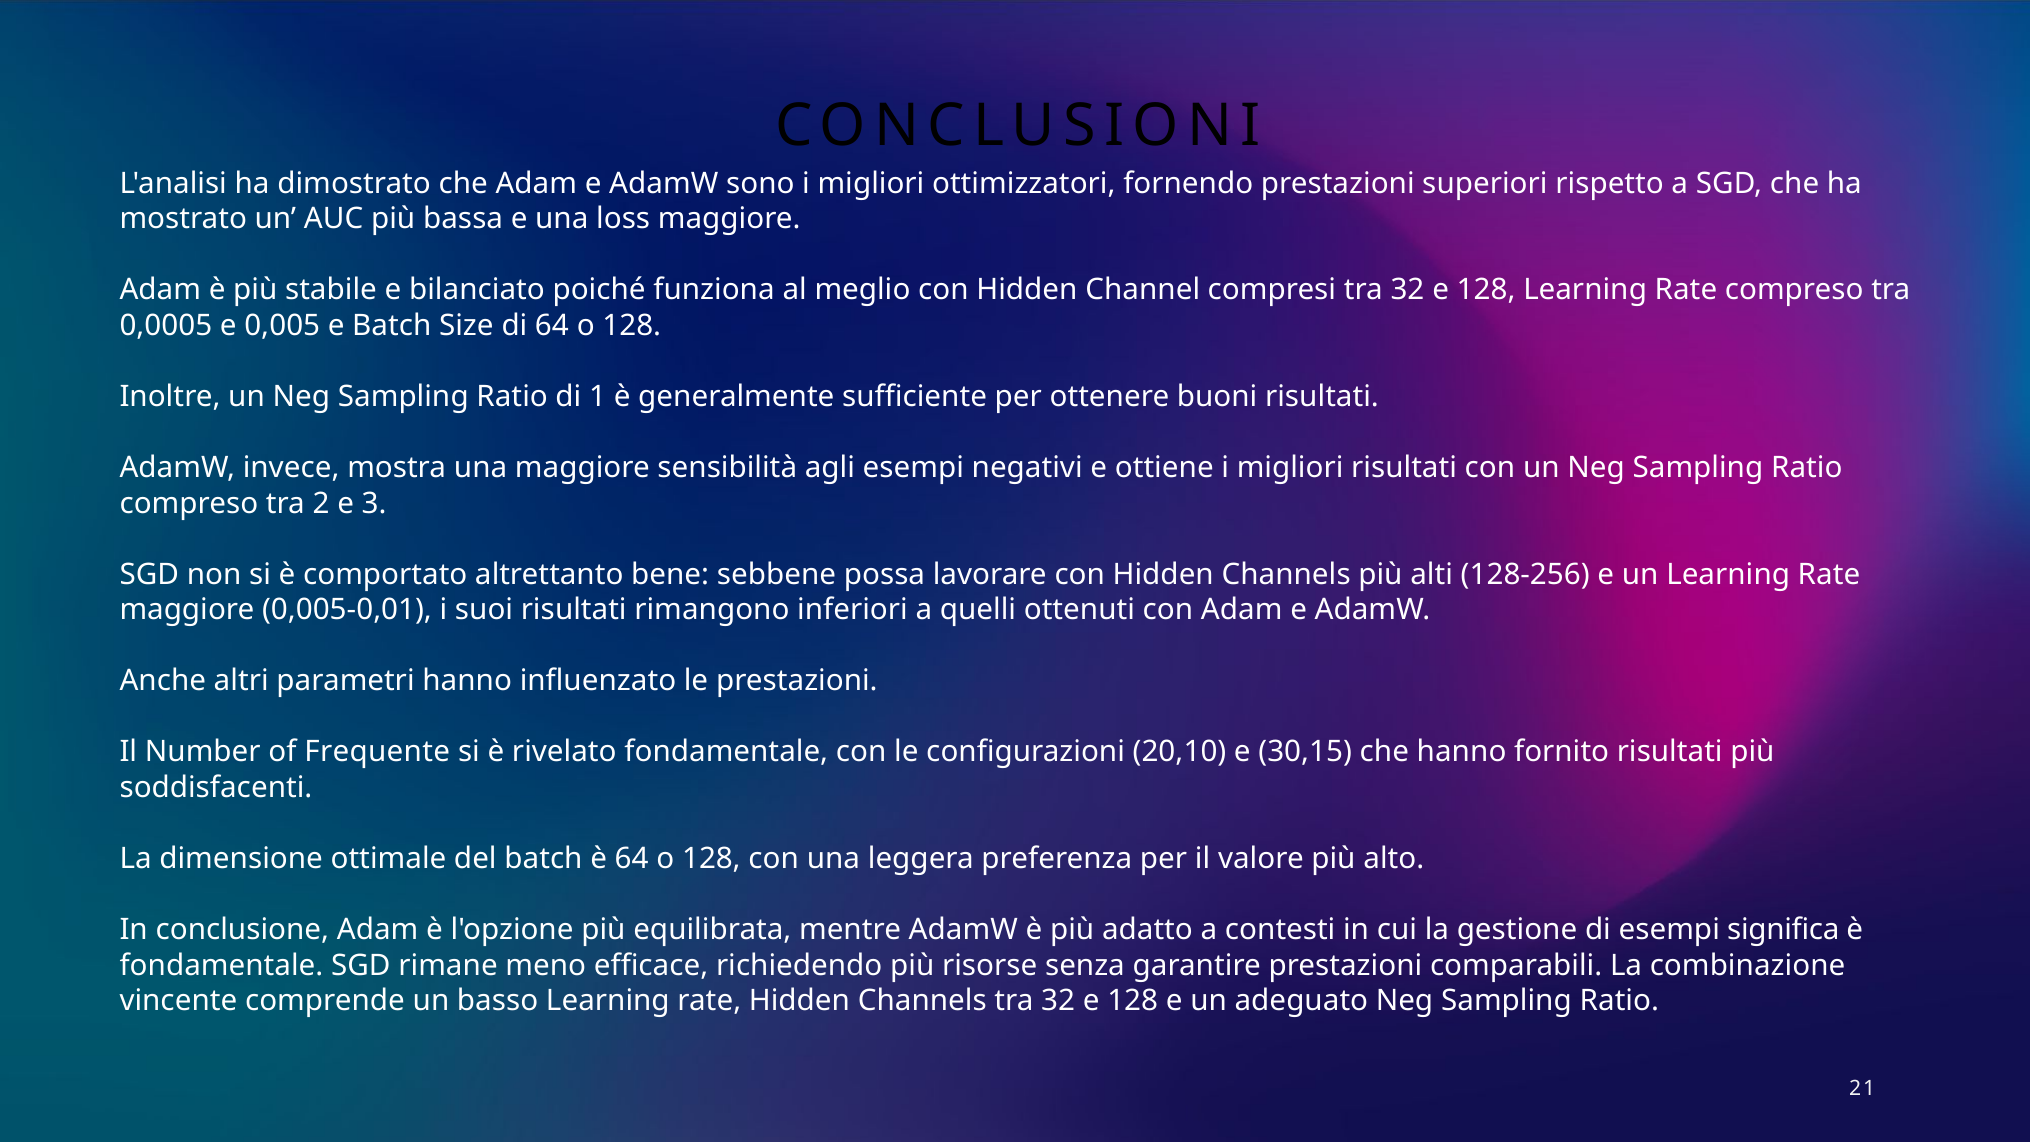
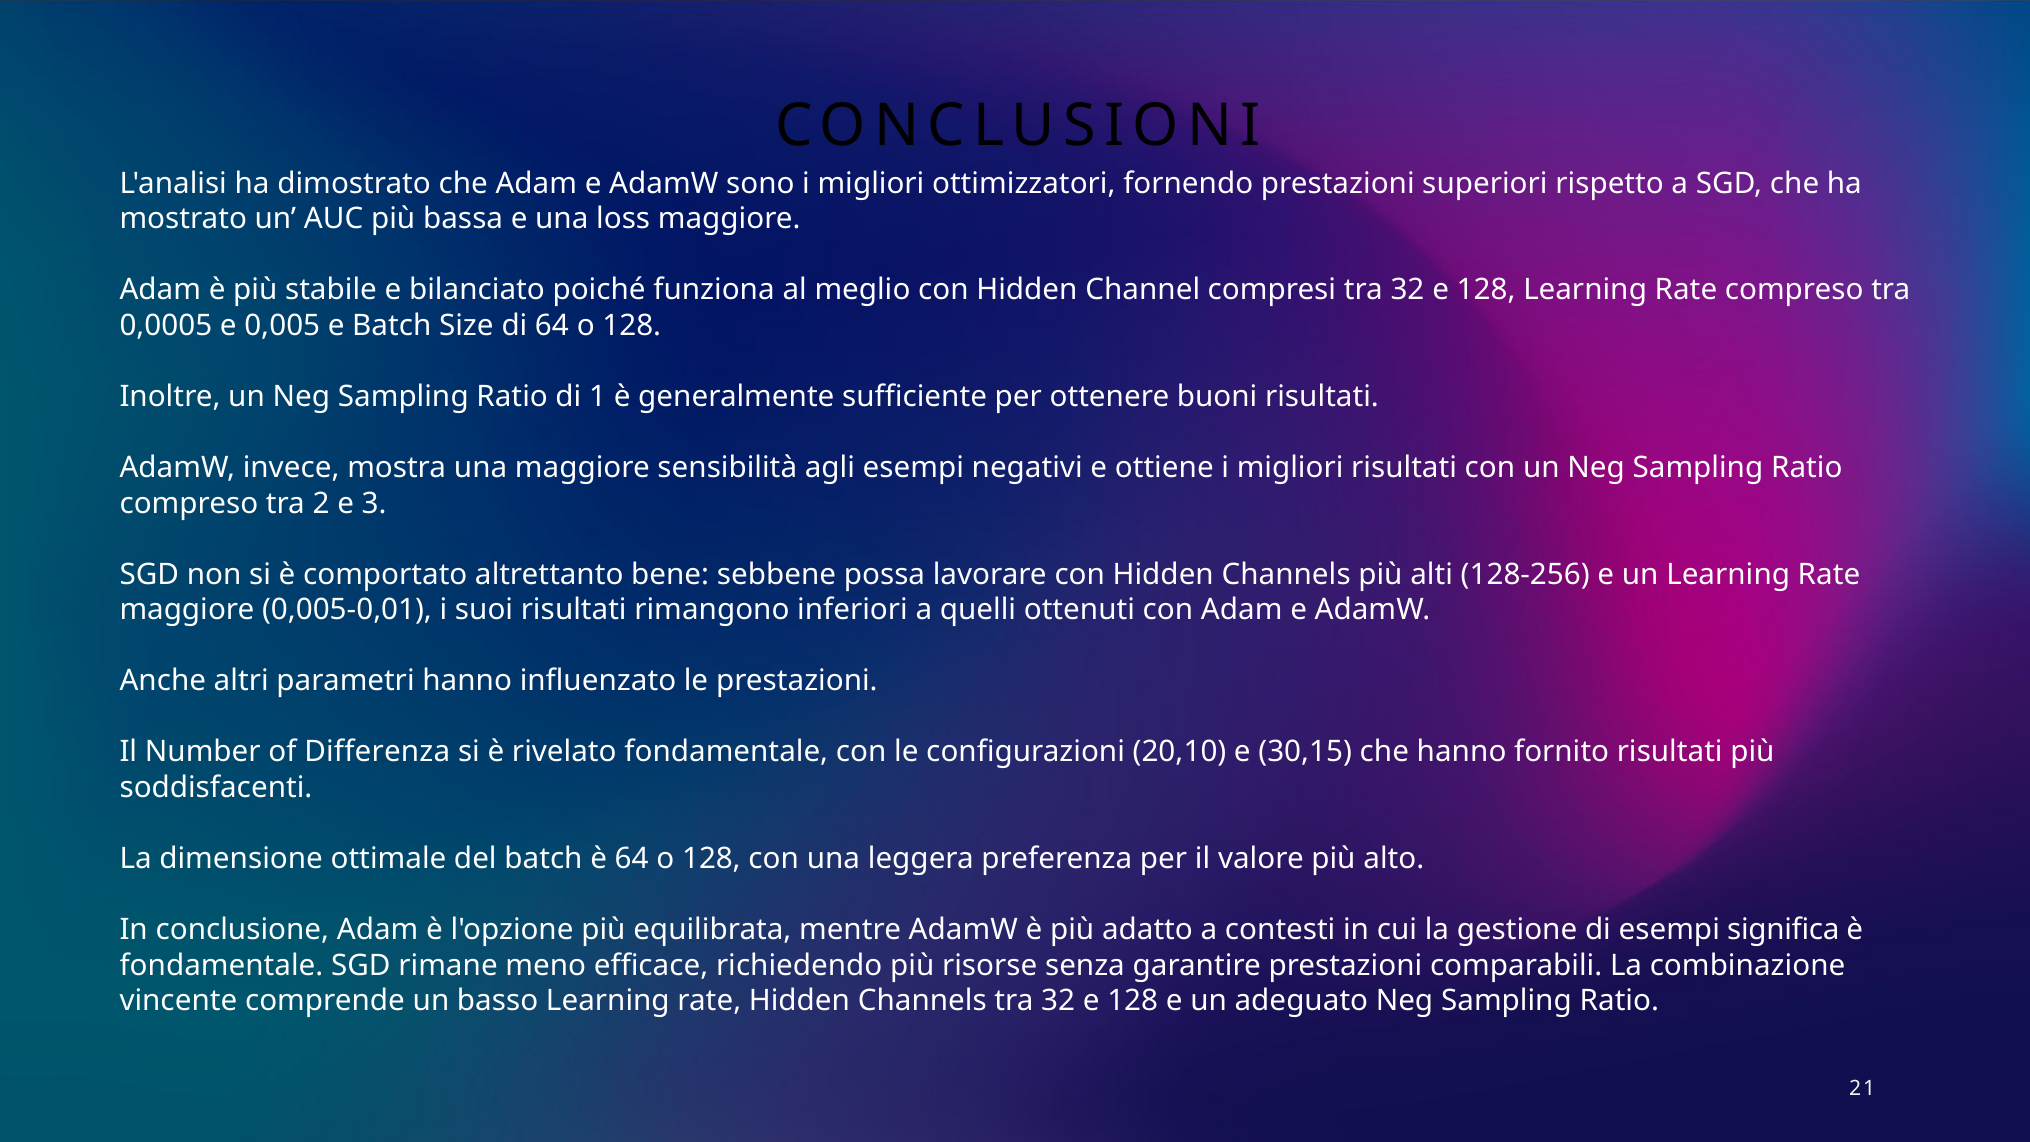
Frequente: Frequente -> Differenza (377, 752)
